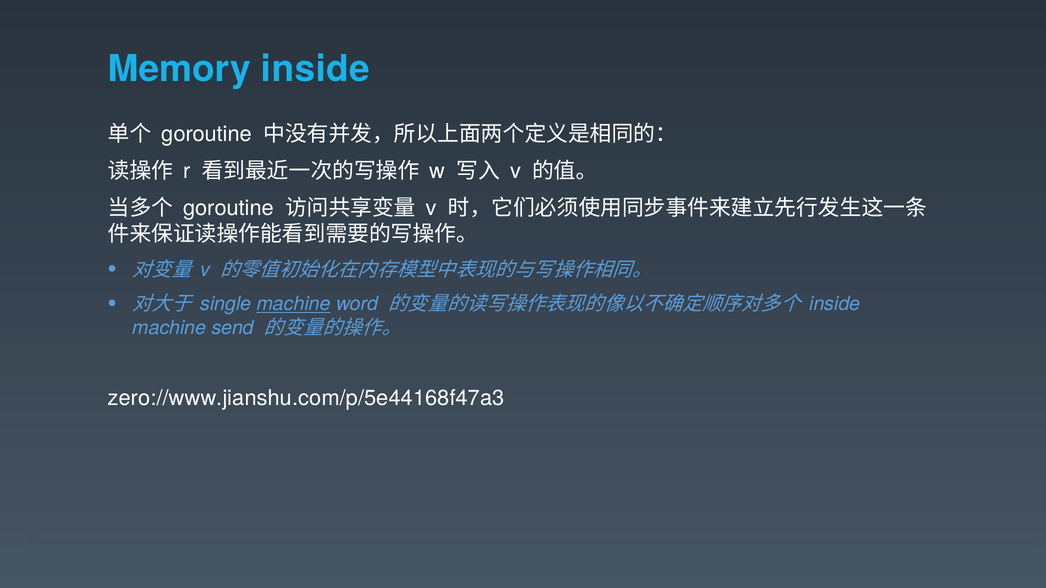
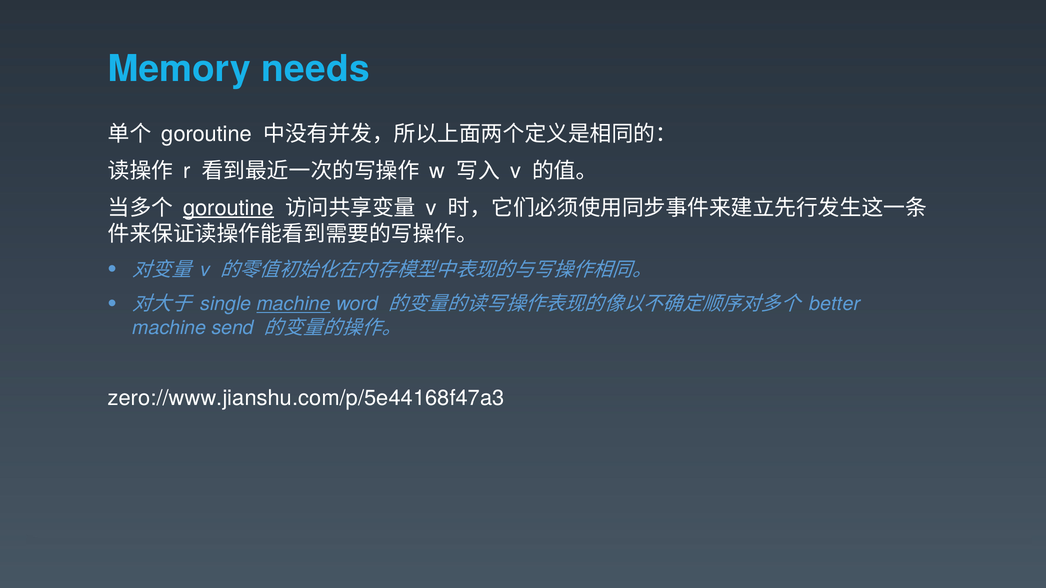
Memory inside: inside -> needs (315, 69)
goroutine underline: none -> present (228, 208)
inside: inside -> better (835, 304)
